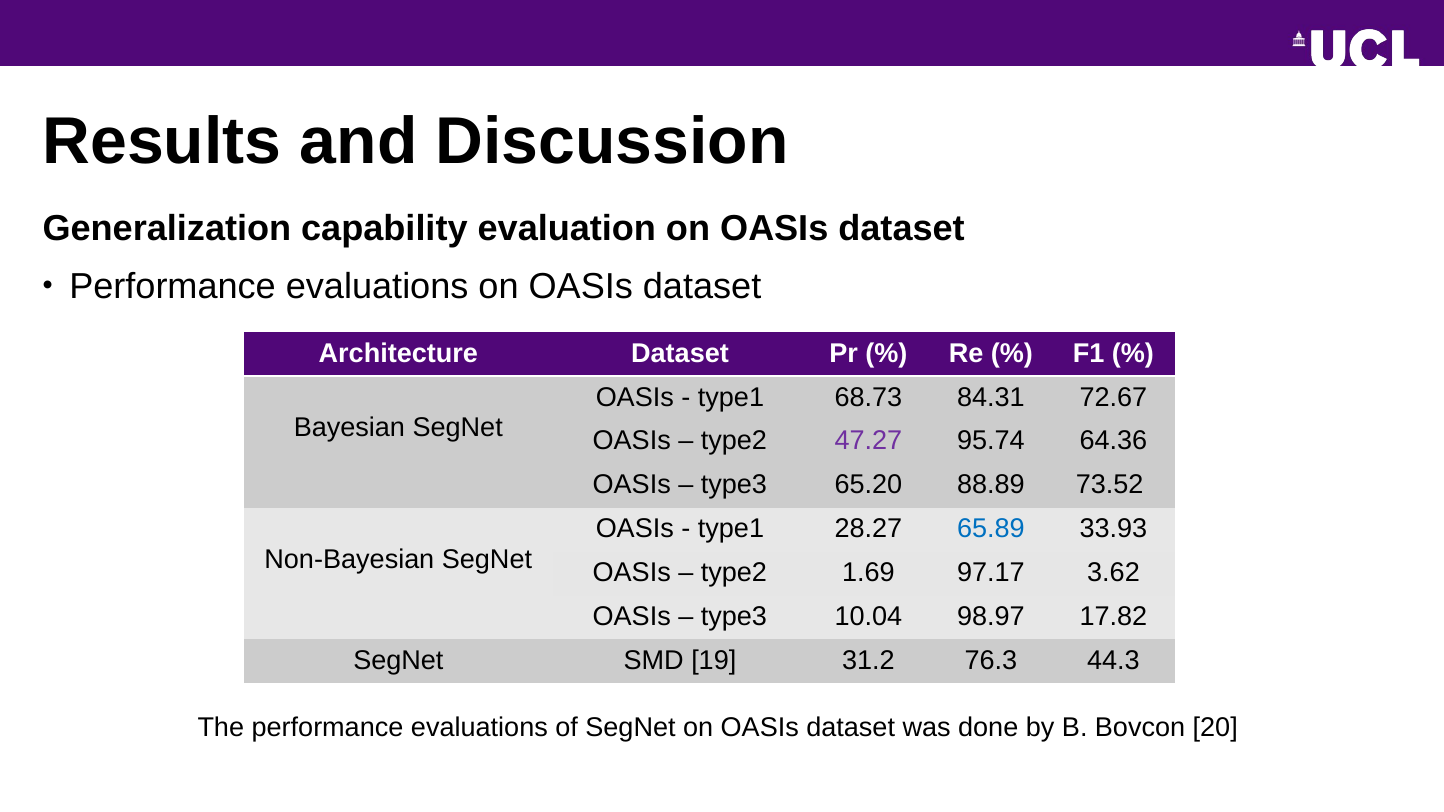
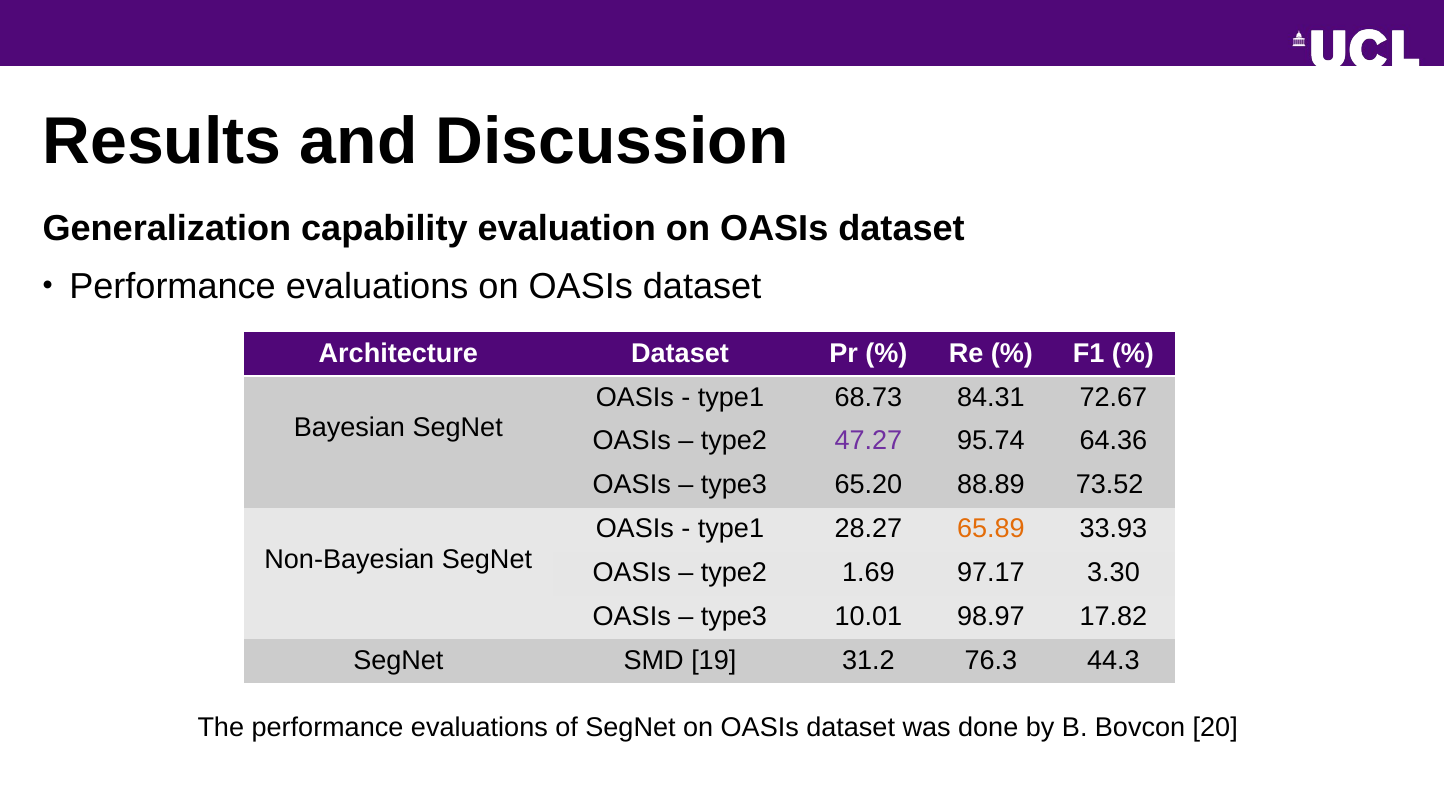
65.89 colour: blue -> orange (991, 529)
3.62: 3.62 -> 3.30 (1114, 573)
10.04: 10.04 -> 10.01 (868, 617)
